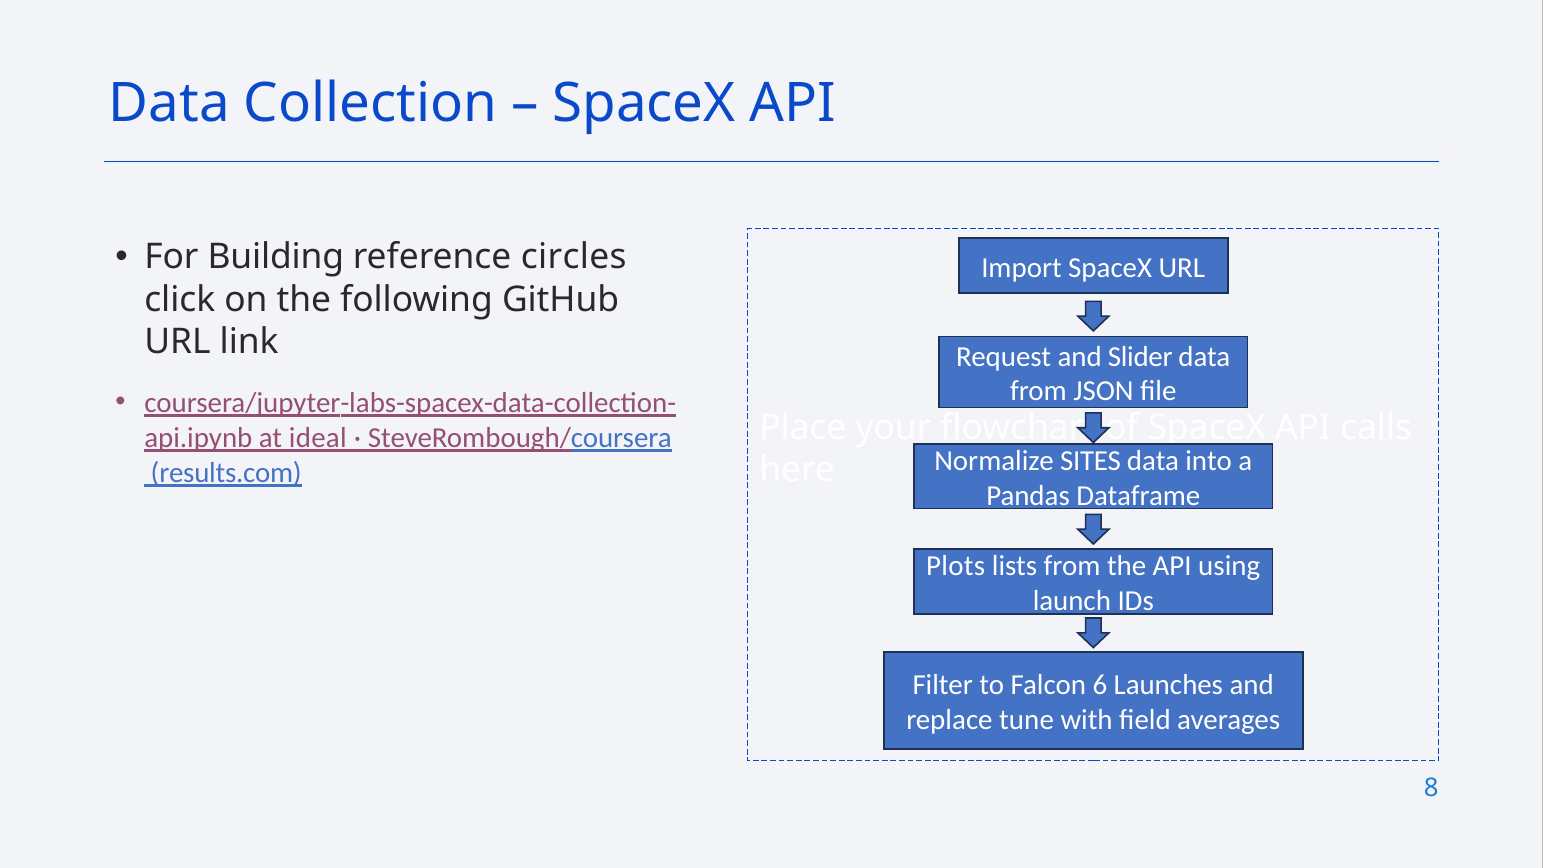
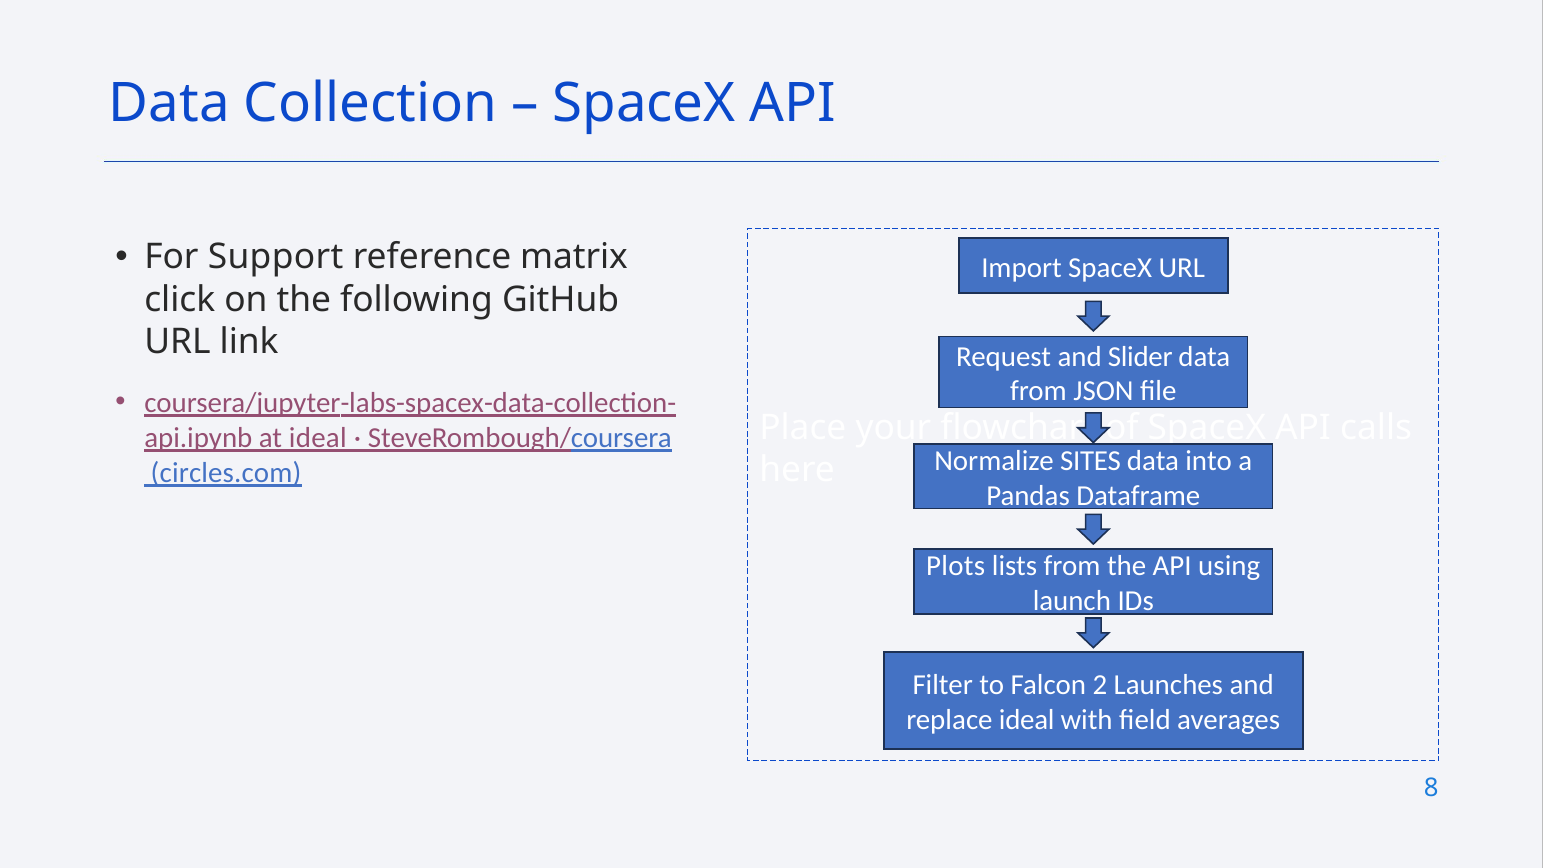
Building: Building -> Support (276, 257)
circles: circles -> matrix (574, 257)
results.com: results.com -> circles.com (226, 473)
6: 6 -> 2 (1100, 685)
replace tune: tune -> ideal (1027, 720)
